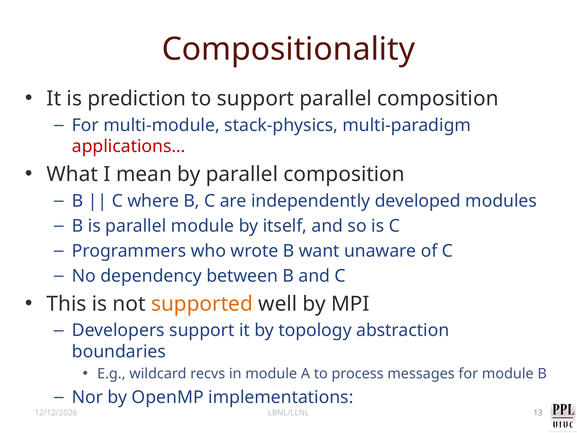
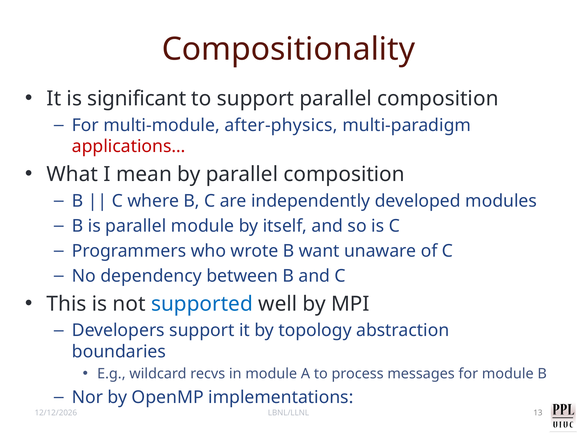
prediction: prediction -> significant (137, 99)
stack-physics: stack-physics -> after-physics (281, 125)
supported colour: orange -> blue (202, 304)
